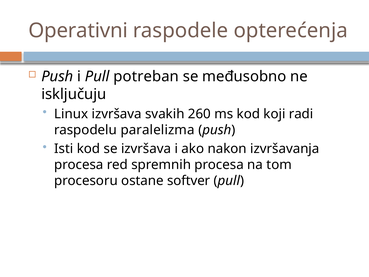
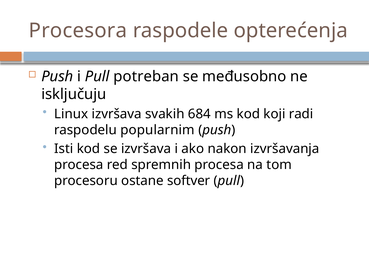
Operativni: Operativni -> Procesora (78, 31)
260: 260 -> 684 (199, 114)
paralelizma: paralelizma -> popularnim (158, 130)
